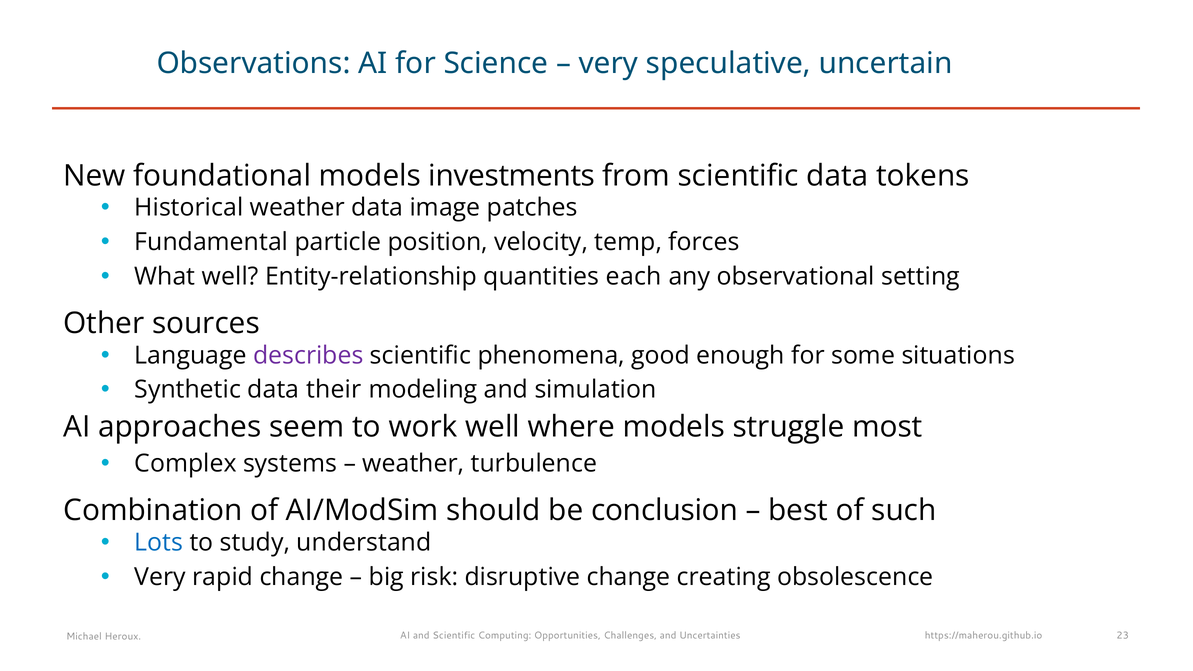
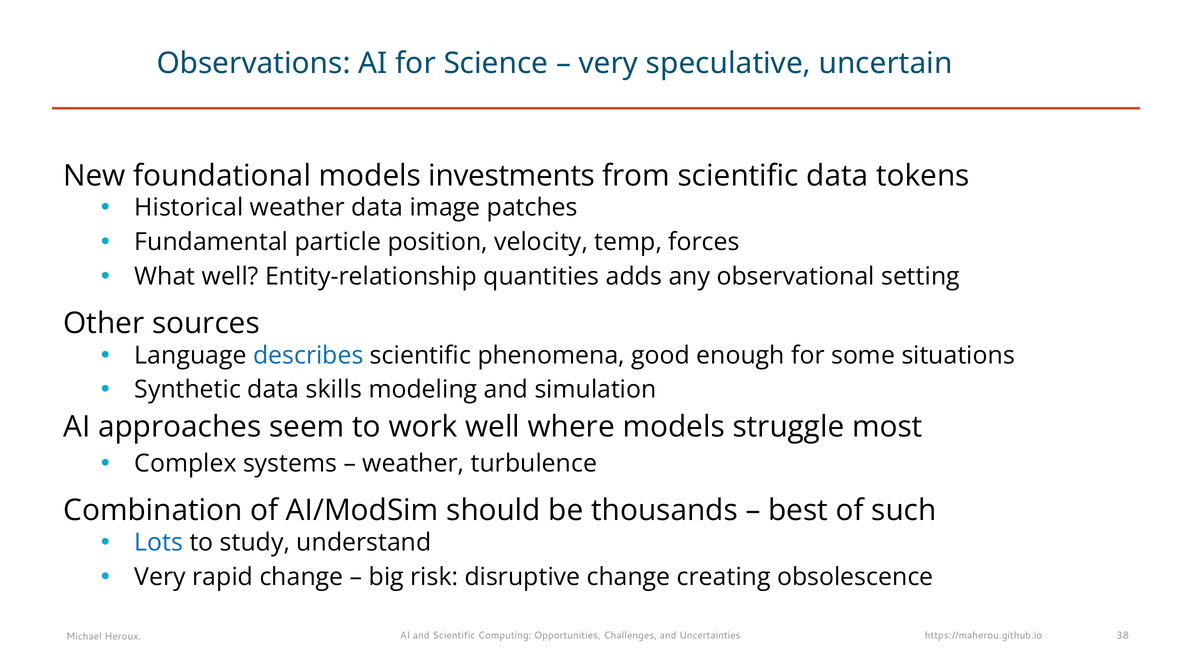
each: each -> adds (634, 276)
describes colour: purple -> blue (308, 355)
their: their -> skills (334, 390)
conclusion: conclusion -> thousands (664, 511)
23: 23 -> 38 (1123, 635)
